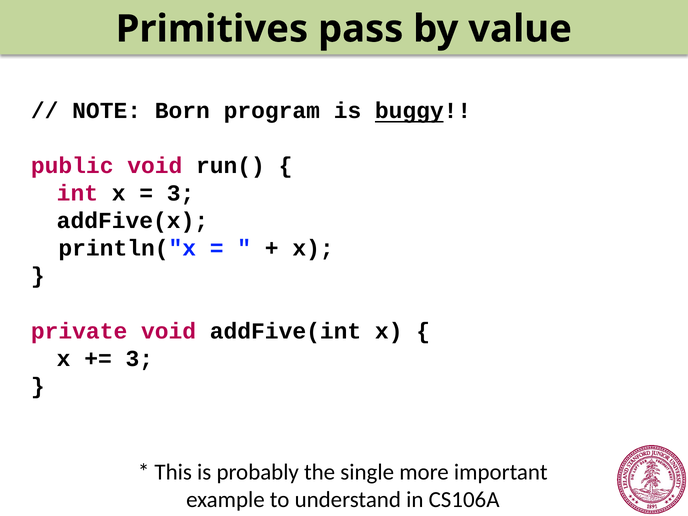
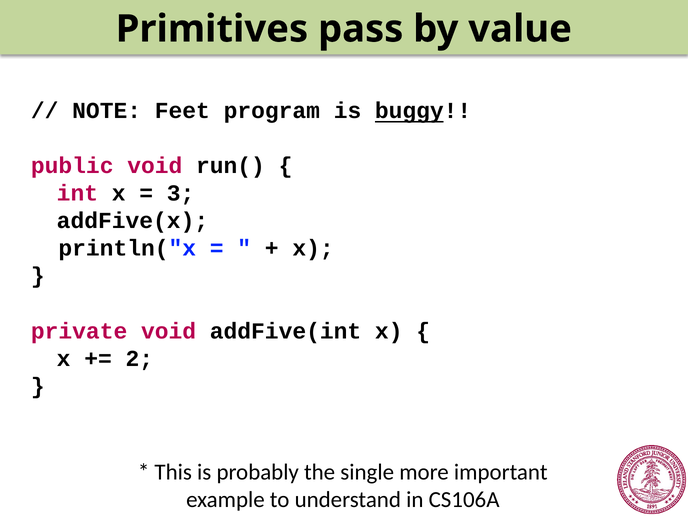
Born: Born -> Feet (182, 111)
3: 3 -> 2 (139, 358)
